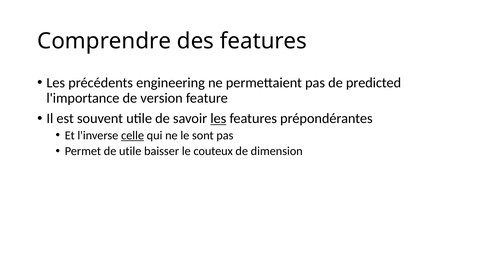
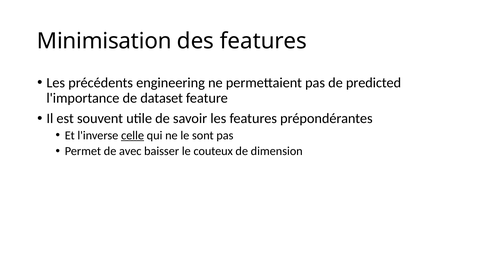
Comprendre: Comprendre -> Minimisation (104, 41)
version: version -> dataset (162, 98)
les underline: present -> none (218, 119)
de utile: utile -> avec (130, 151)
